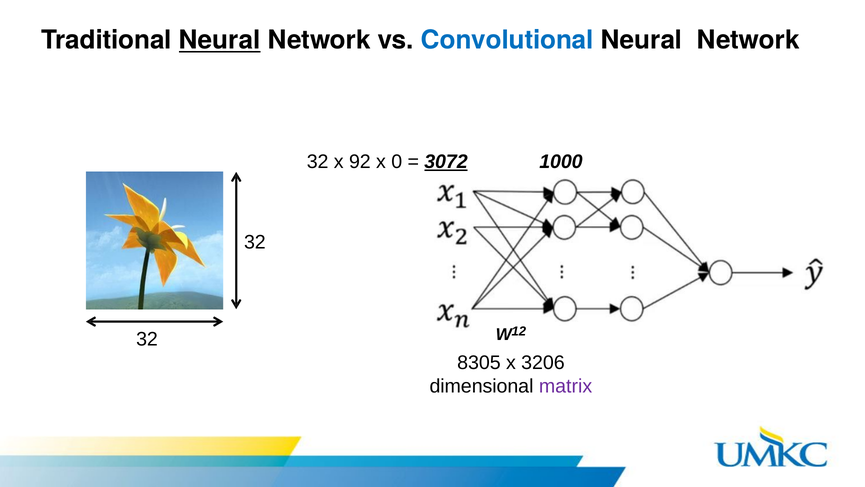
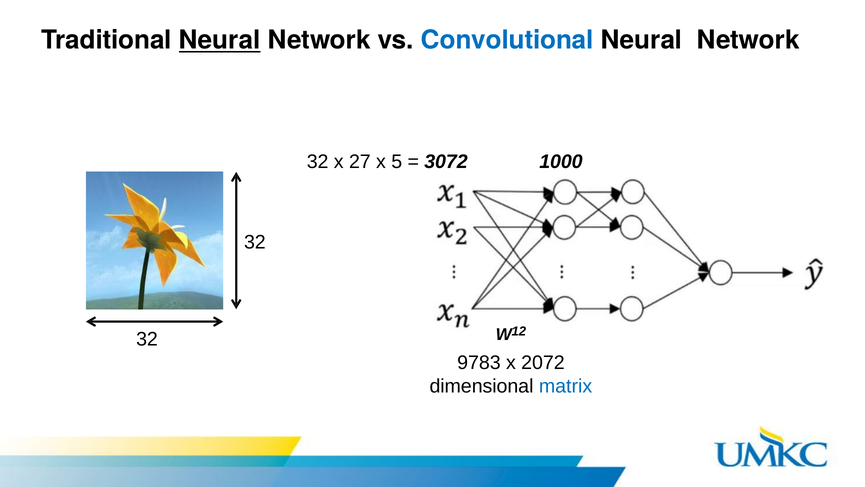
92: 92 -> 27 (360, 162)
0: 0 -> 5 (397, 162)
3072 underline: present -> none (446, 162)
8305: 8305 -> 9783 (479, 363)
3206: 3206 -> 2072 (543, 363)
matrix colour: purple -> blue (566, 386)
